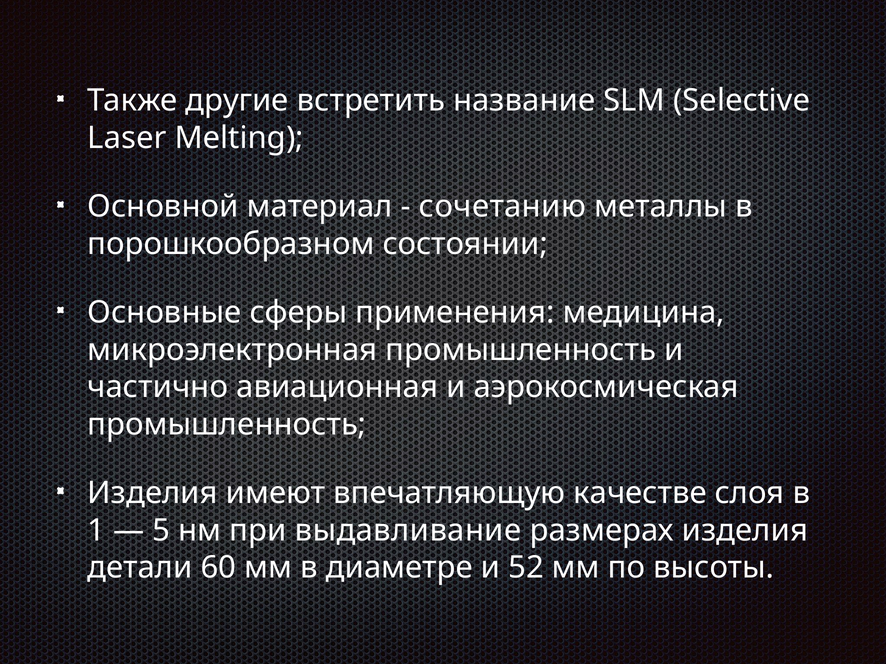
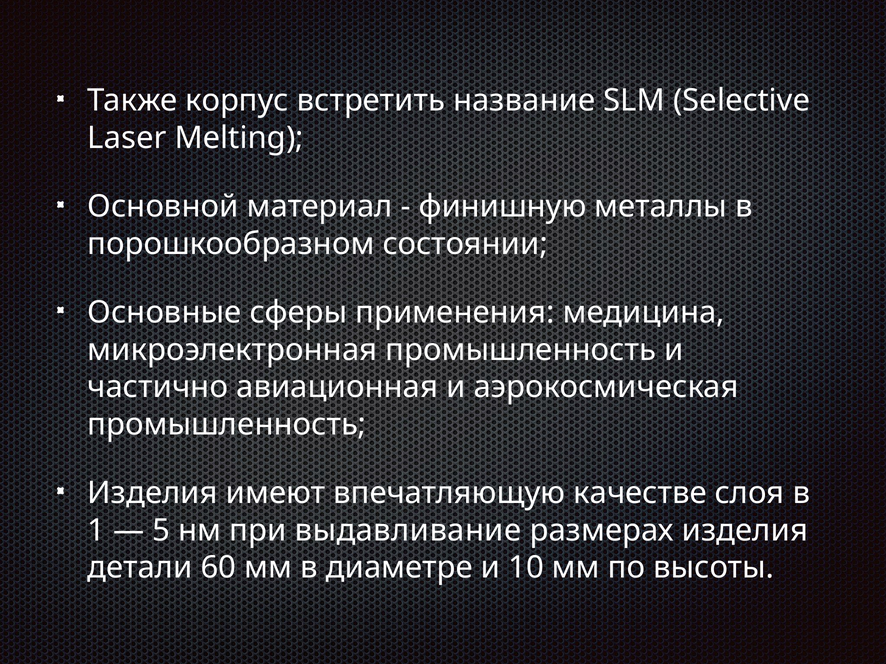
другие: другие -> корпус (237, 101)
сочетанию: сочетанию -> финишную (503, 207)
52: 52 -> 10 (526, 568)
